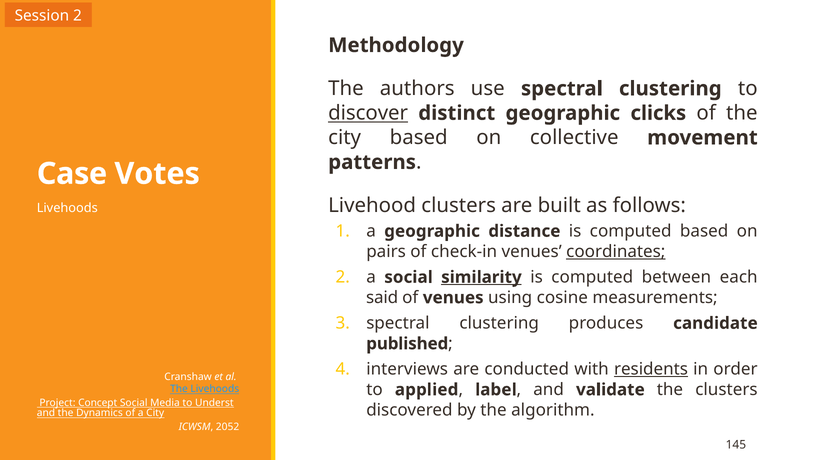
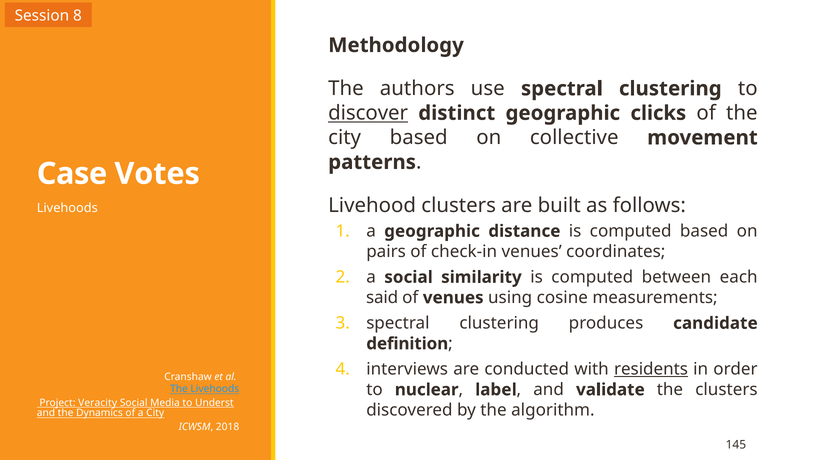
Session 2: 2 -> 8 (77, 16)
coordinates underline: present -> none (616, 252)
similarity underline: present -> none (481, 277)
published: published -> definition (407, 344)
applied: applied -> nuclear (427, 390)
Concept: Concept -> Veracity (98, 403)
2052: 2052 -> 2018 (228, 427)
